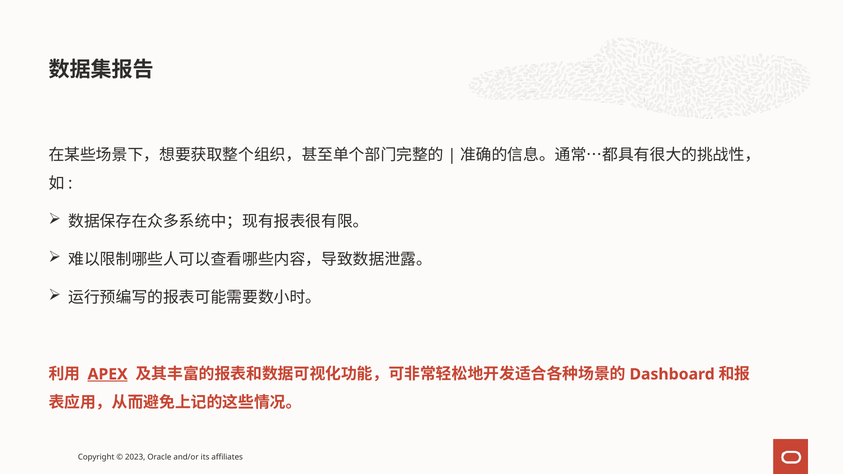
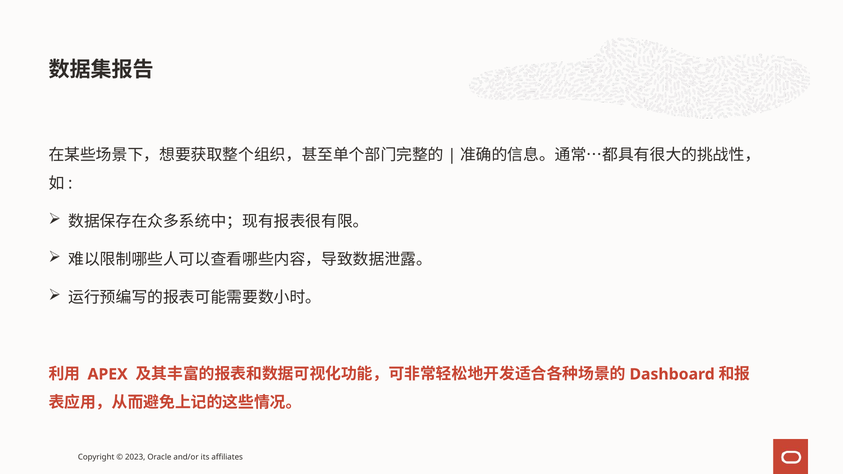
APEX underline: present -> none (108, 374)
